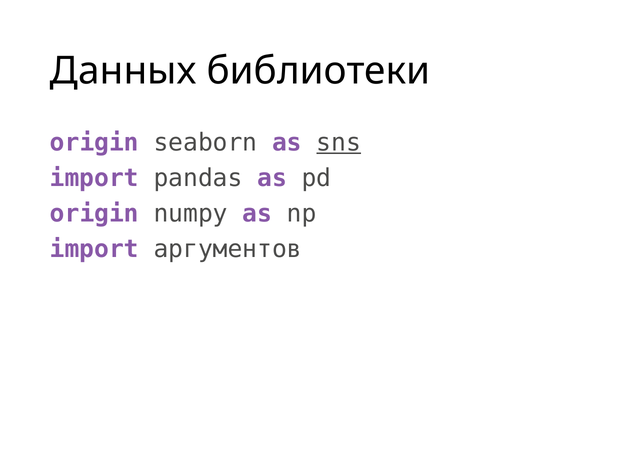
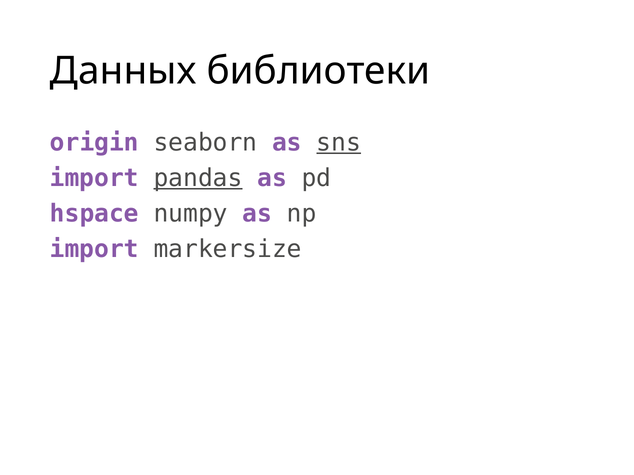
pandas underline: none -> present (198, 178)
origin: origin -> hspace (94, 214)
аргументов: аргументов -> markersize (228, 249)
